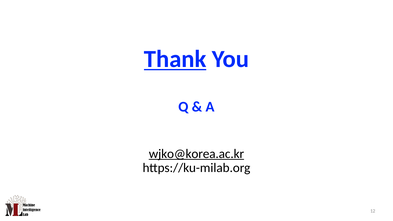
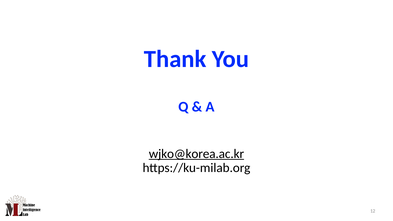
Thank underline: present -> none (175, 59)
